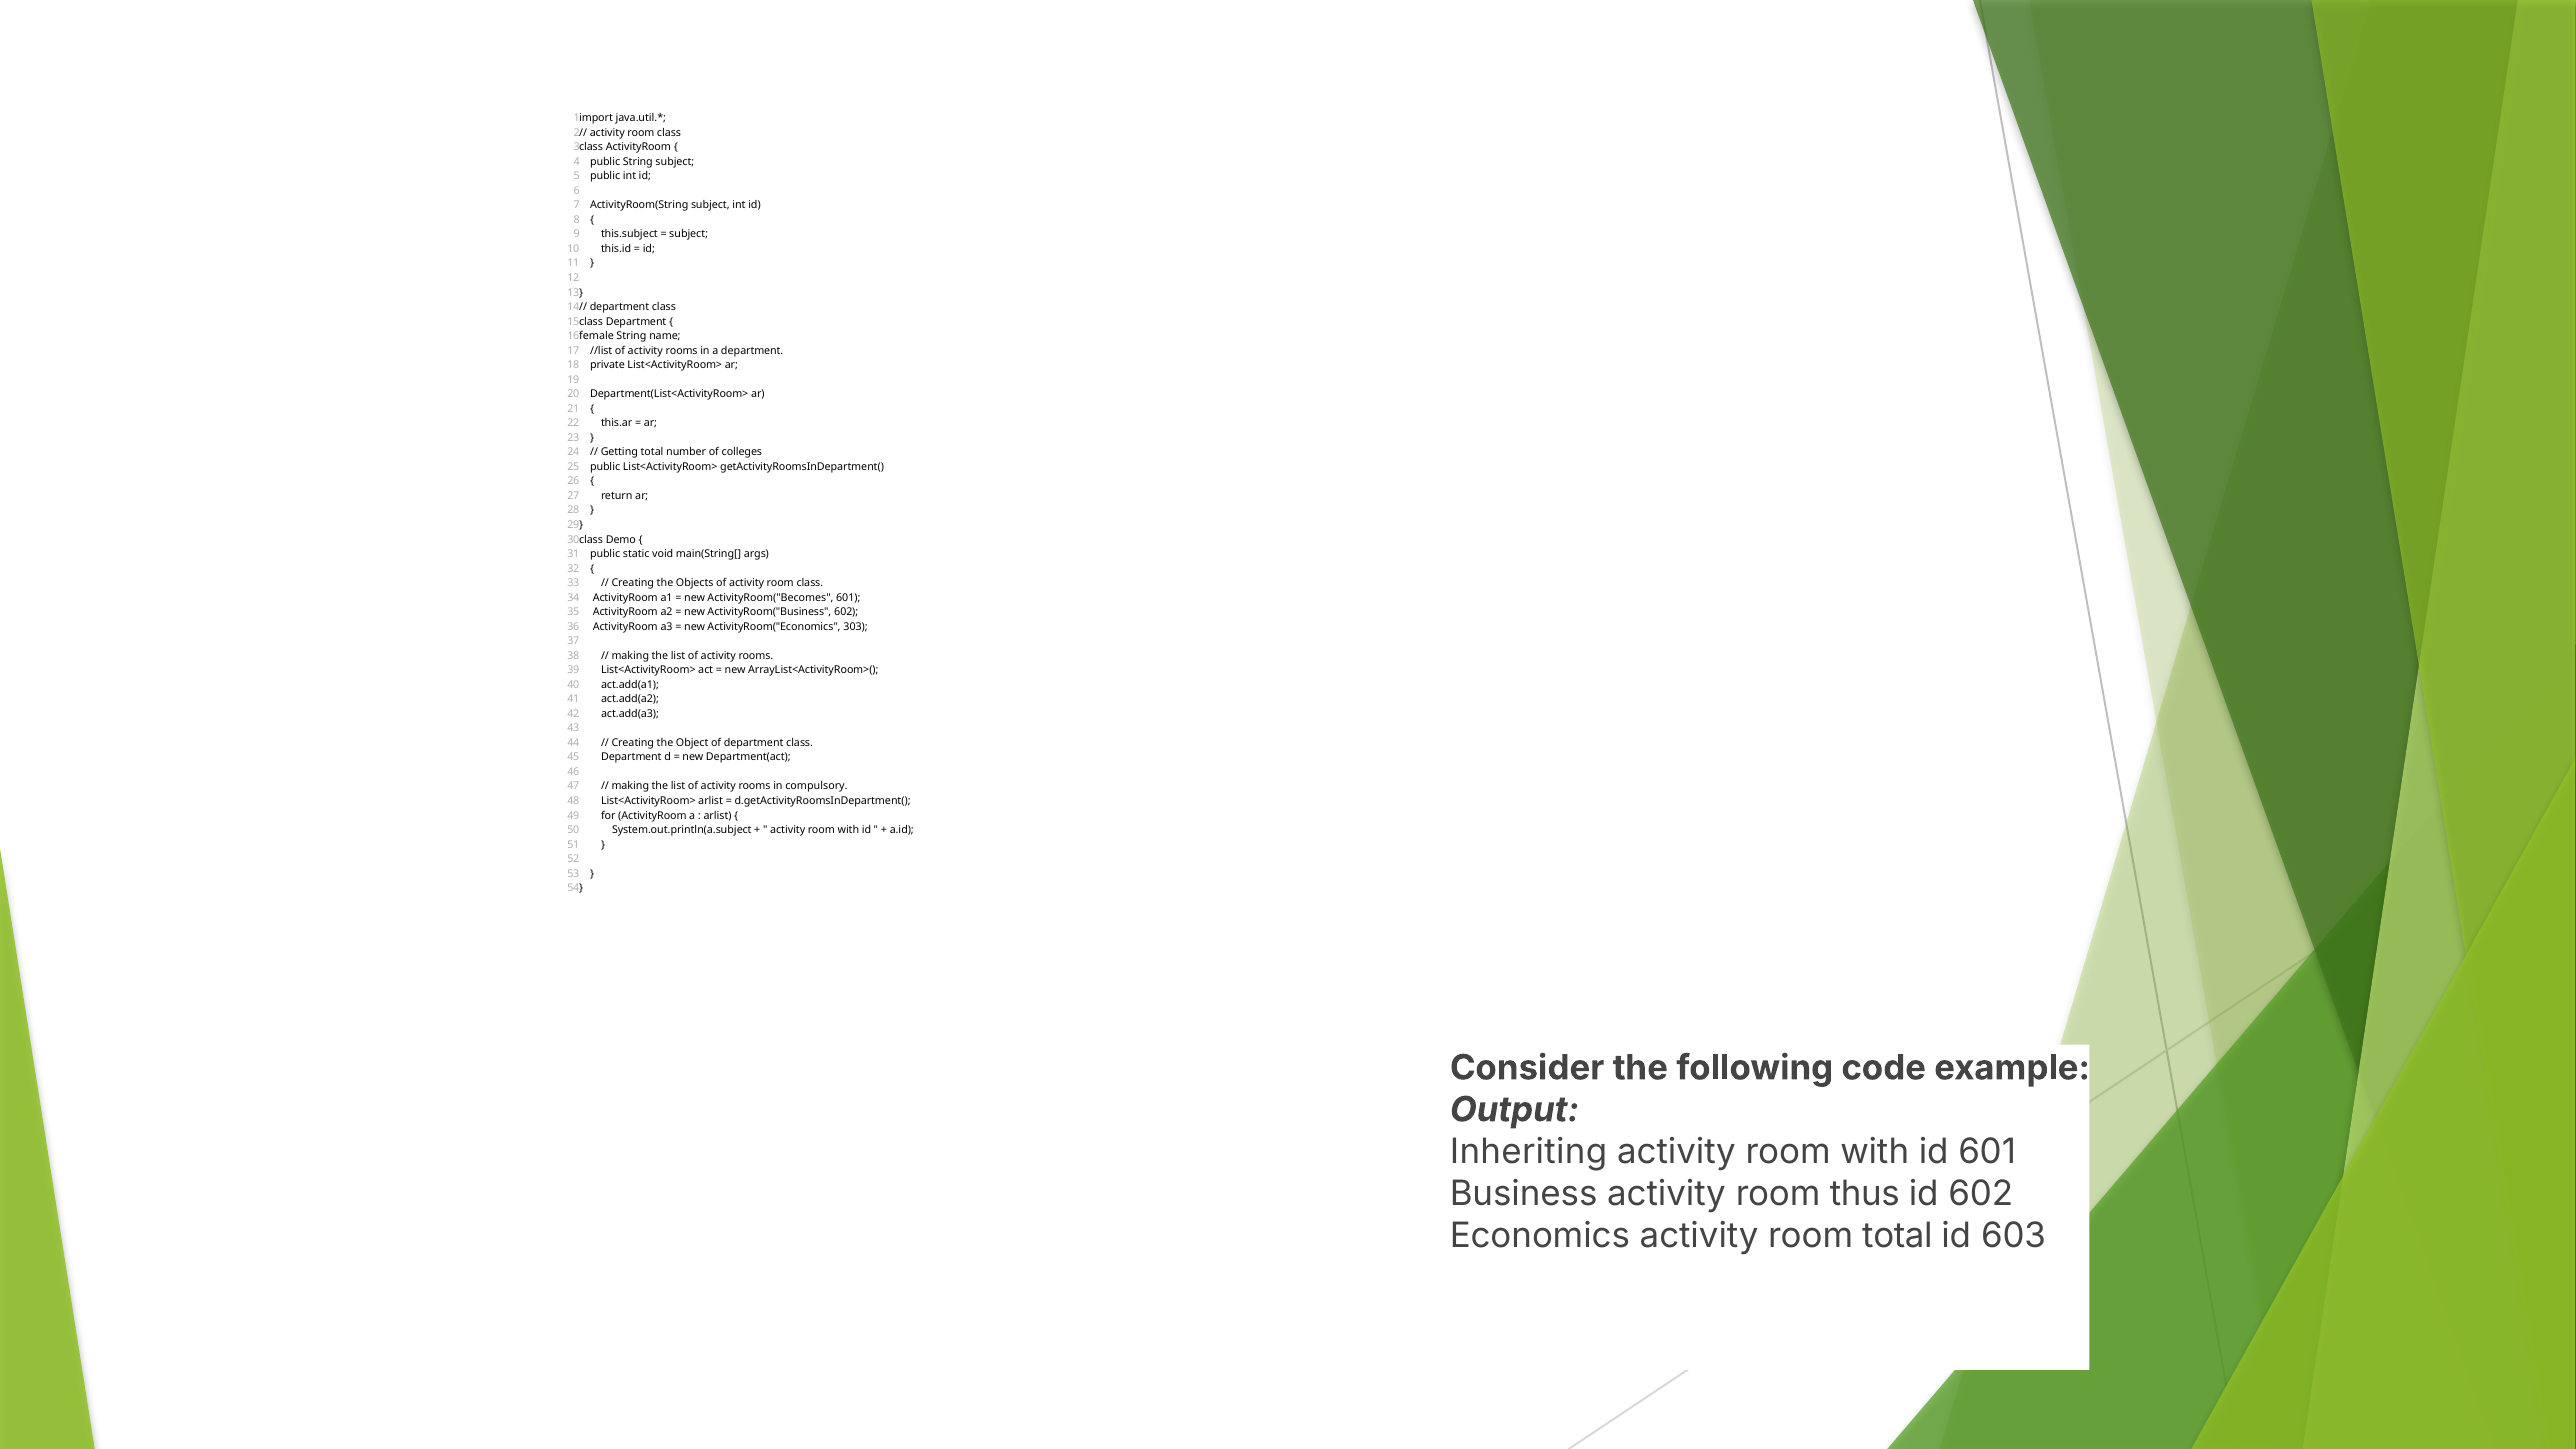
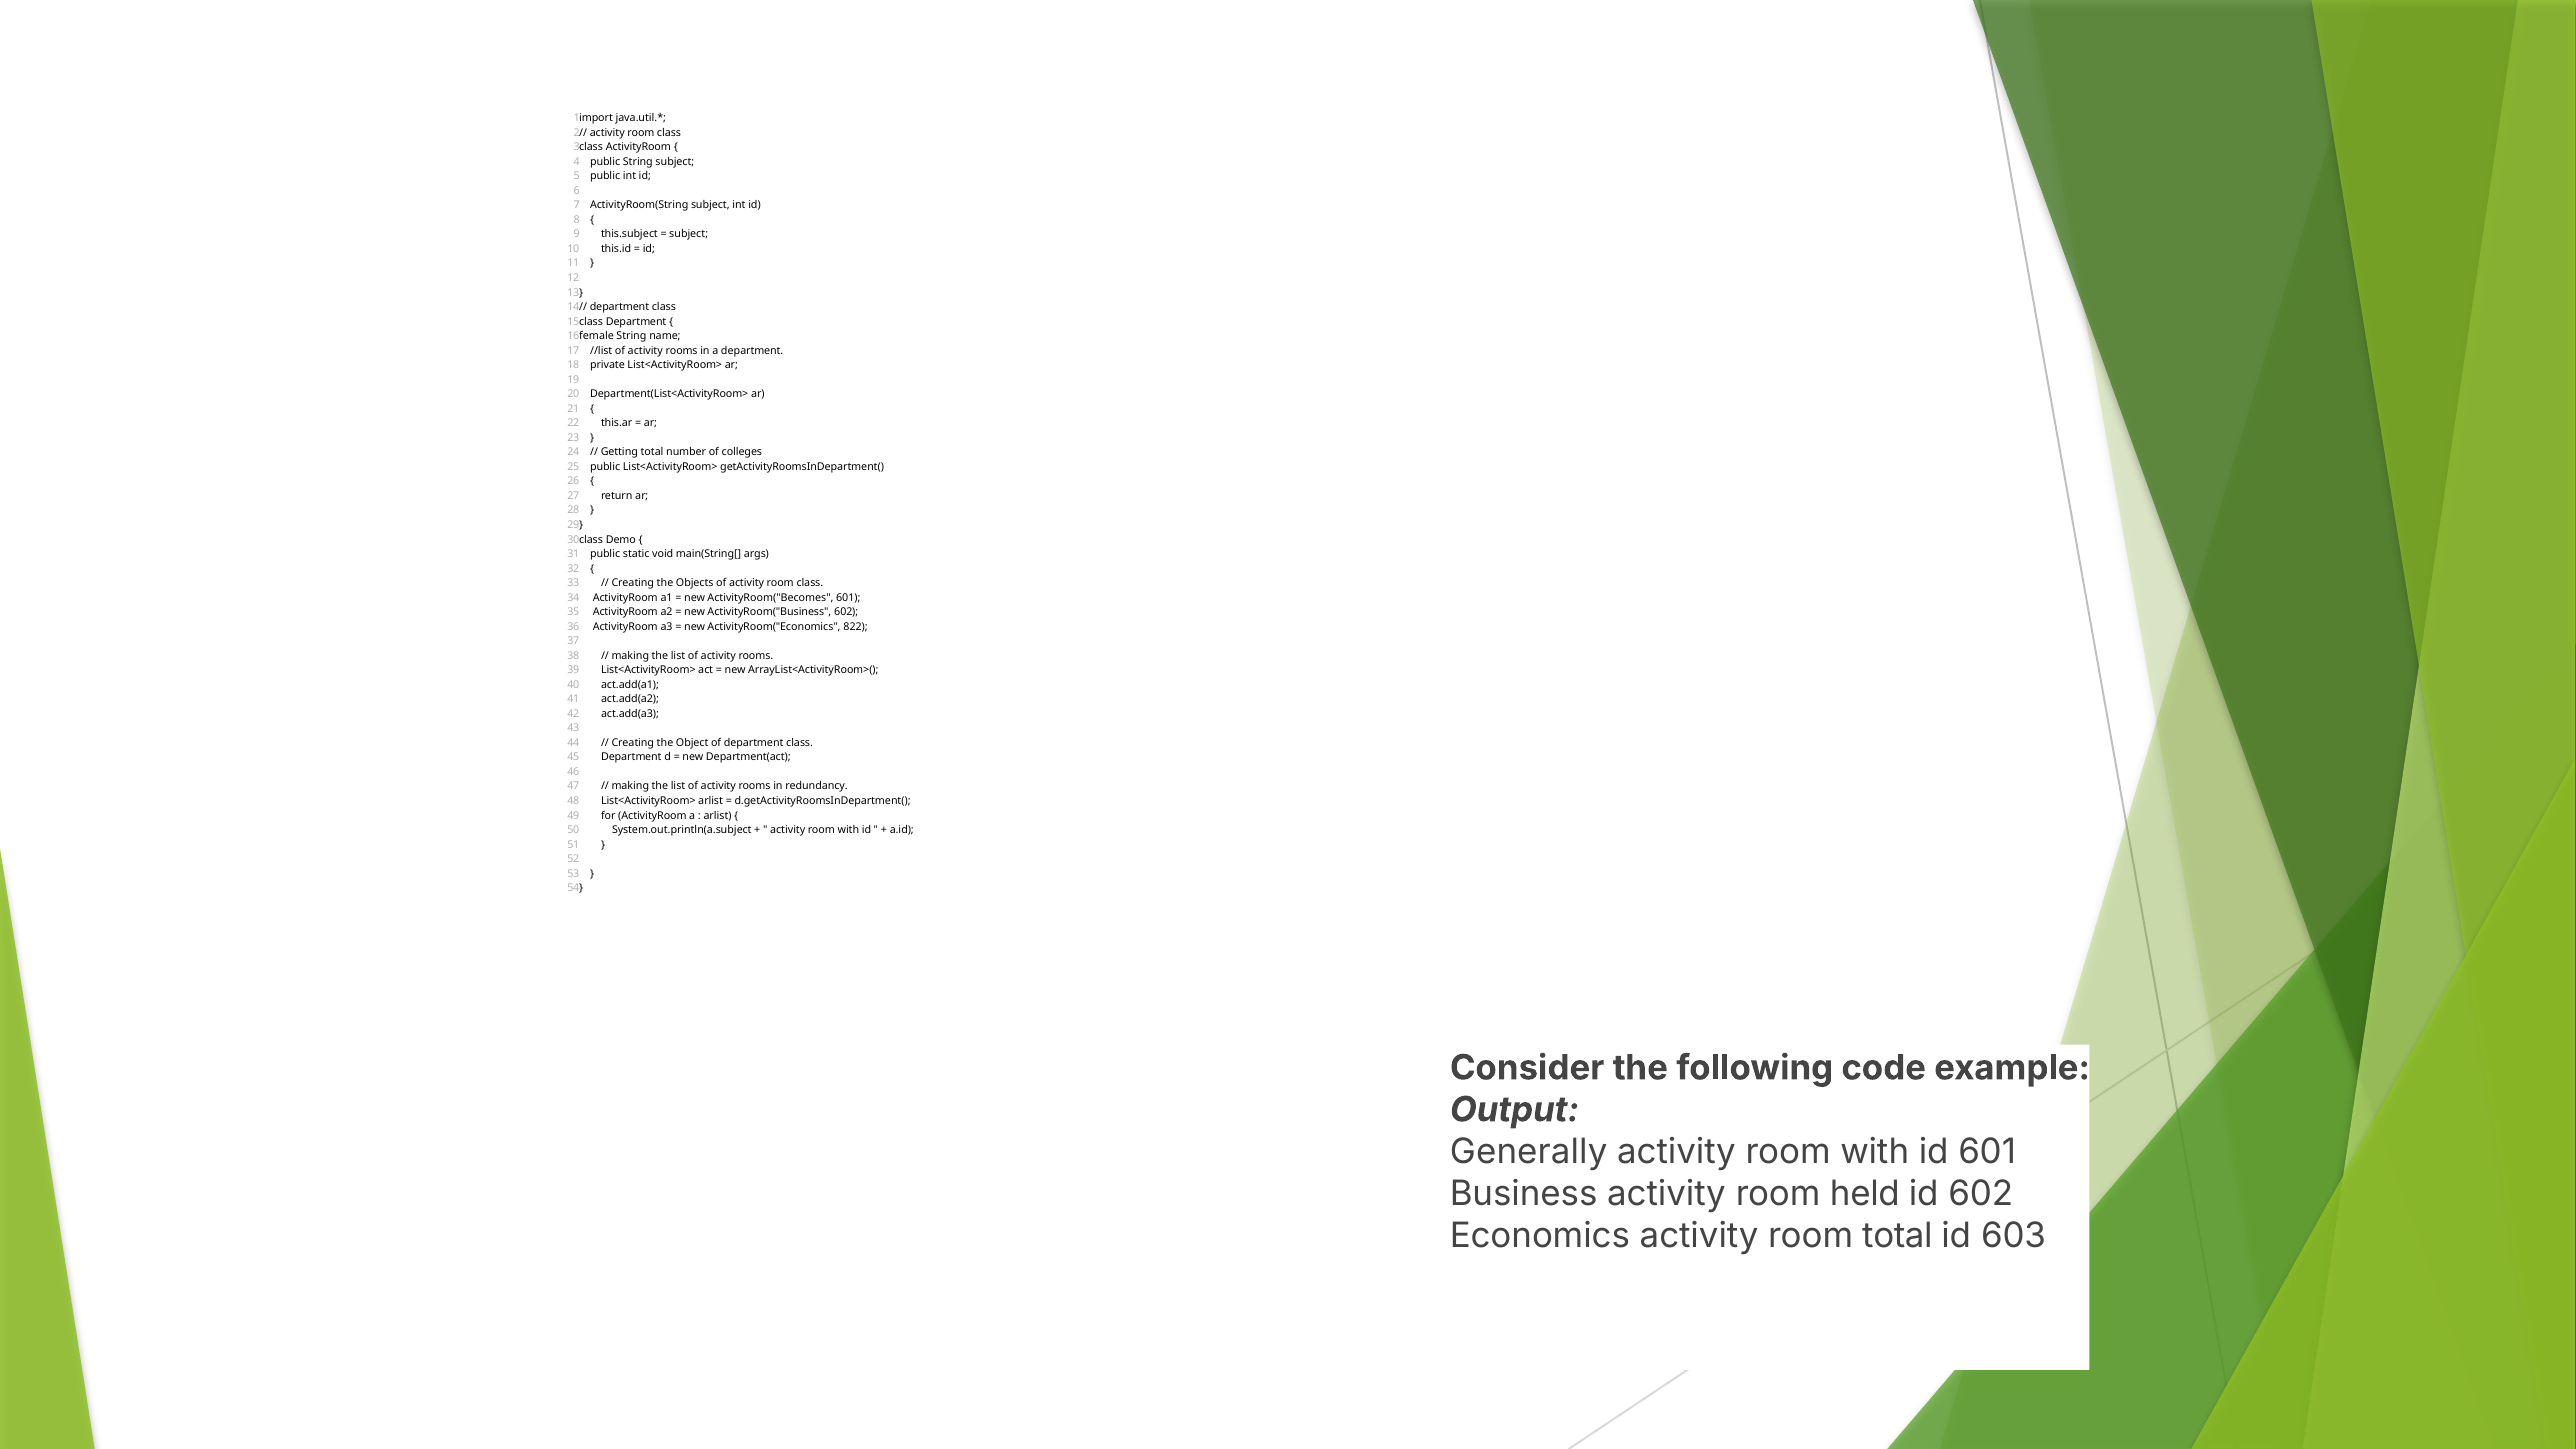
303: 303 -> 822 (856, 627)
compulsory: compulsory -> redundancy (816, 786)
Inheriting: Inheriting -> Generally (1529, 1152)
thus: thus -> held (1865, 1194)
